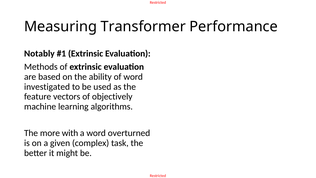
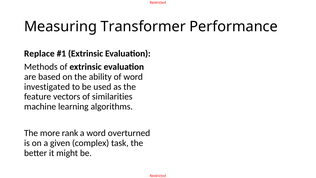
Notably: Notably -> Replace (39, 53)
objectively: objectively -> similarities (112, 97)
with: with -> rank (70, 133)
